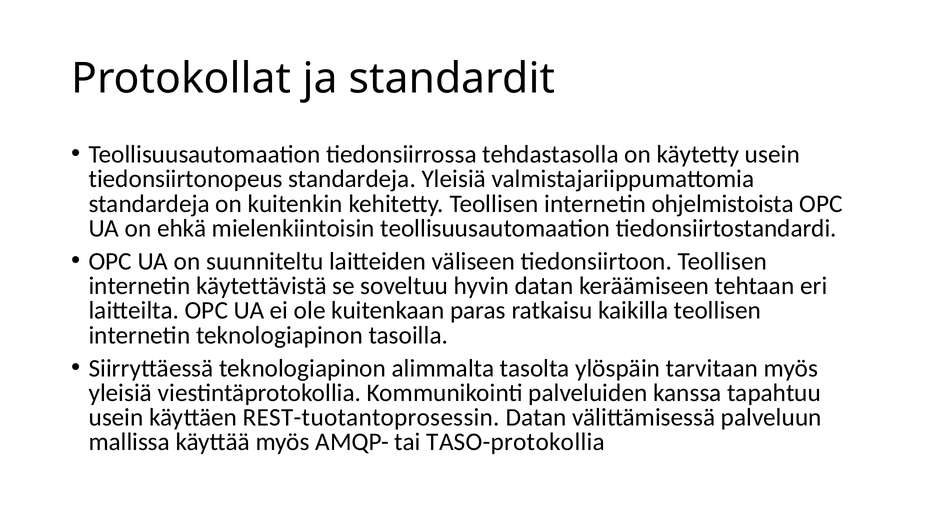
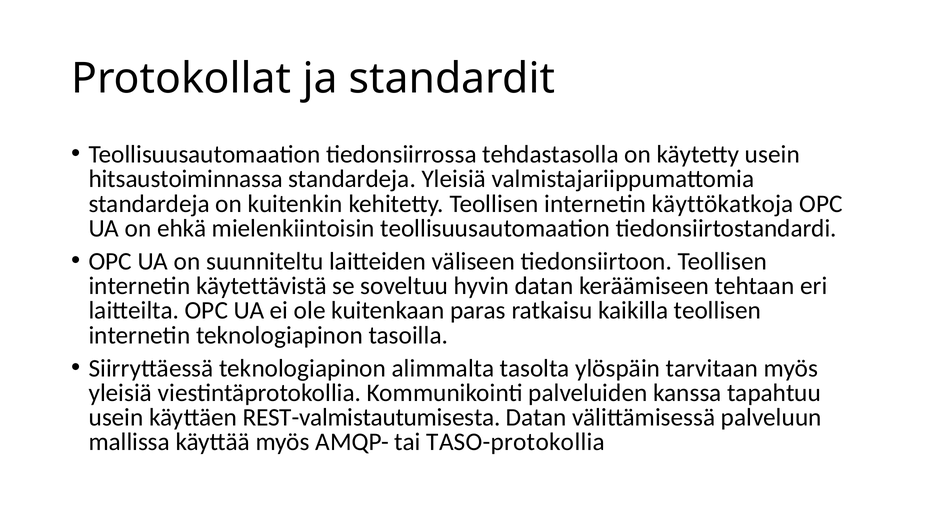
tiedonsiirtonopeus: tiedonsiirtonopeus -> hitsaustoiminnassa (186, 179)
ohjelmistoista: ohjelmistoista -> käyttökatkoja (723, 204)
REST-tuotantoprosessin: REST-tuotantoprosessin -> REST-valmistautumisesta (371, 418)
